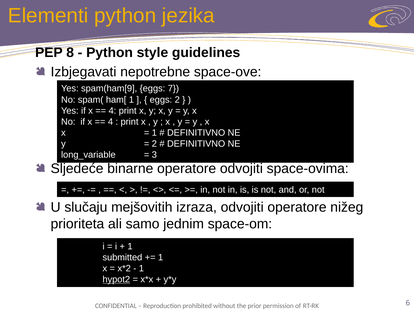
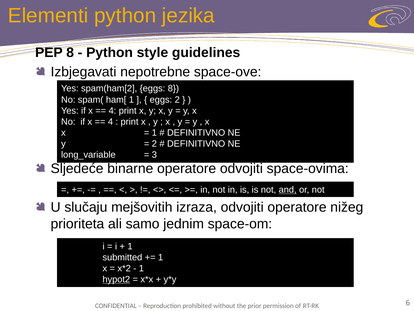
spam(ham[9: spam(ham[9 -> spam(ham[2 (109, 88)
eggs 7: 7 -> 8 (173, 88)
and underline: none -> present (288, 190)
